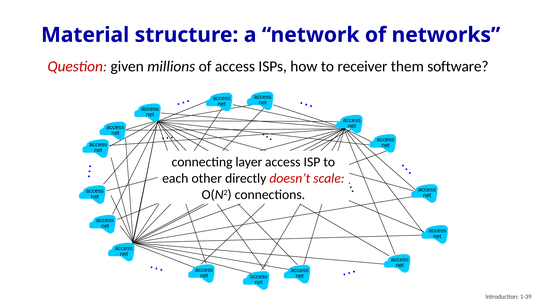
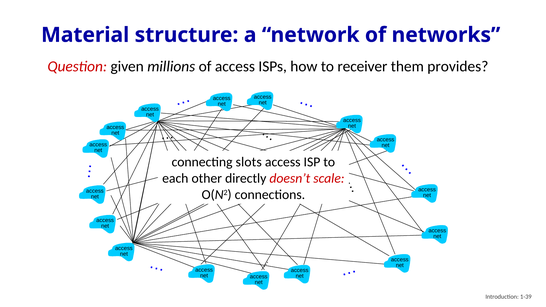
software: software -> provides (458, 67)
layer: layer -> slots (249, 162)
